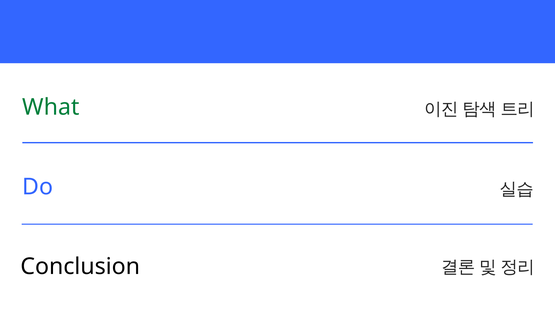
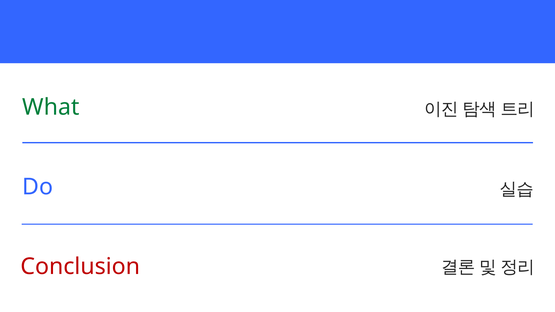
Conclusion colour: black -> red (80, 267)
